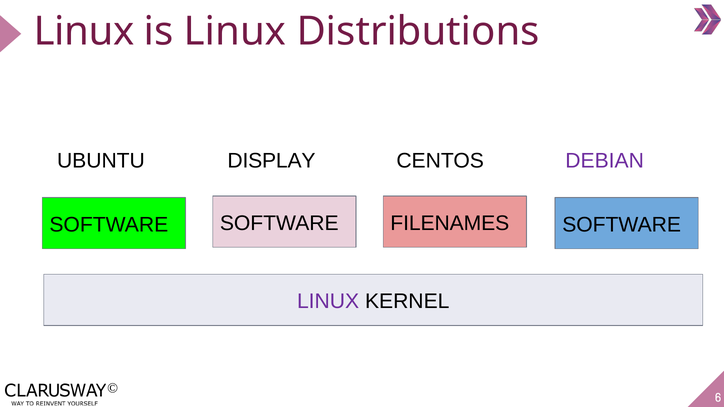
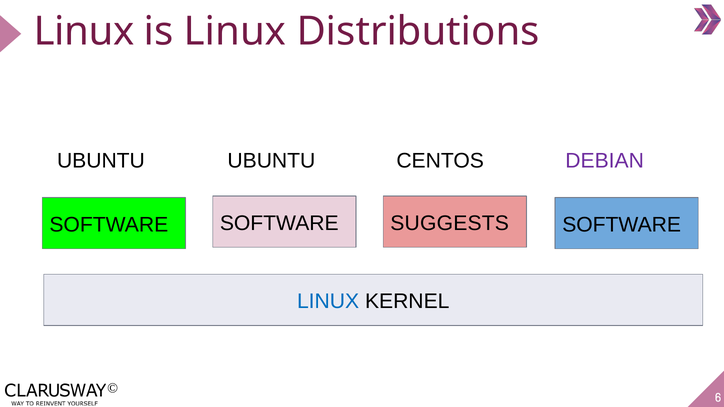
UBUNTU DISPLAY: DISPLAY -> UBUNTU (271, 161)
FILENAMES: FILENAMES -> SUGGESTS (450, 223)
LINUX colour: purple -> blue (328, 302)
